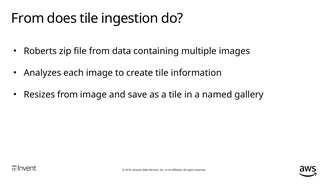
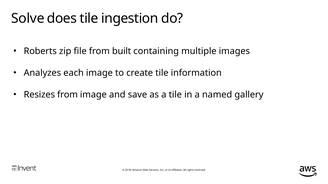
From: From -> Solve (28, 18)
data: data -> built (122, 51)
